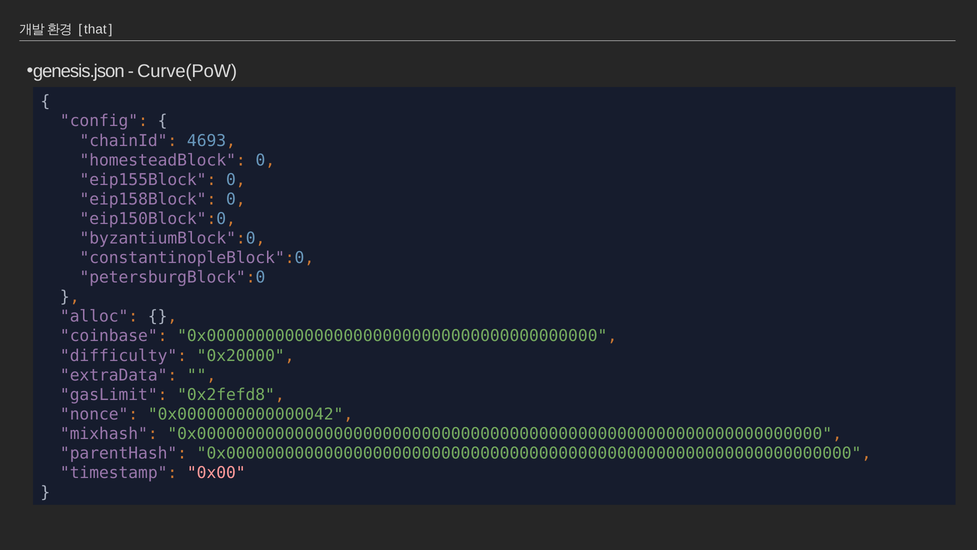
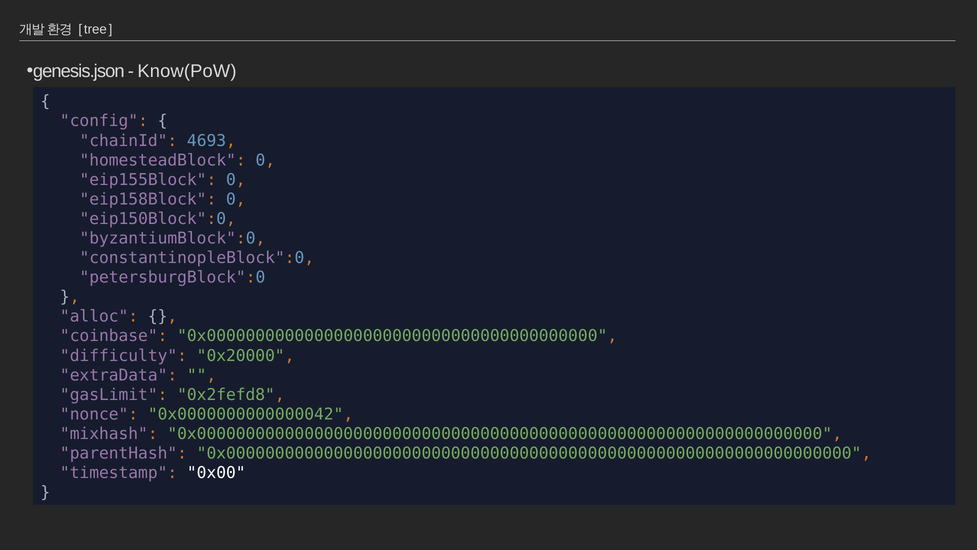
that: that -> tree (95, 29)
Curve(PoW: Curve(PoW -> Know(PoW (187, 71)
0x00 colour: pink -> white (216, 473)
